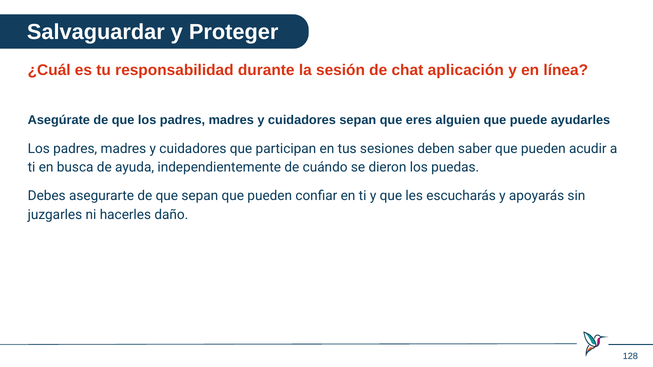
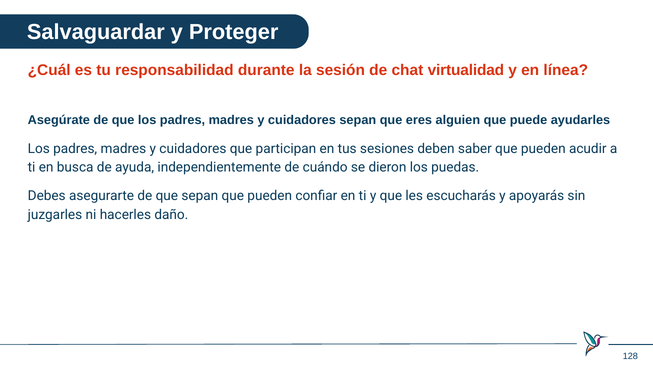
aplicación: aplicación -> virtualidad (466, 70)
